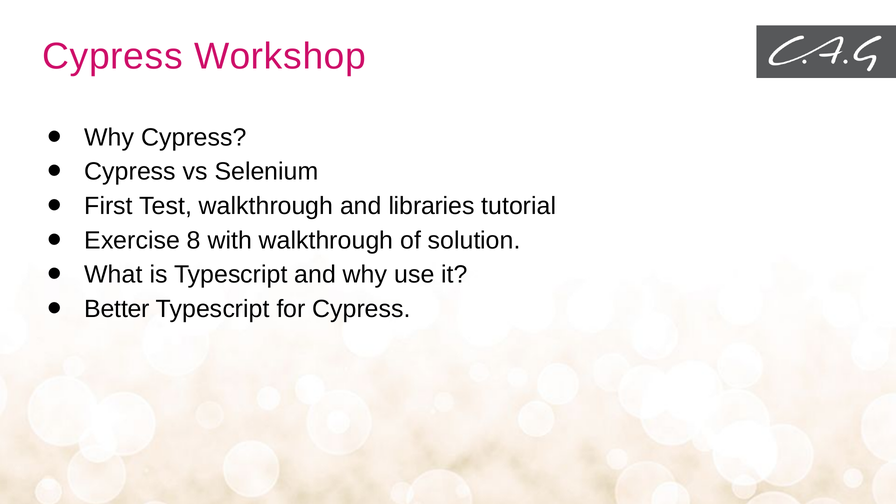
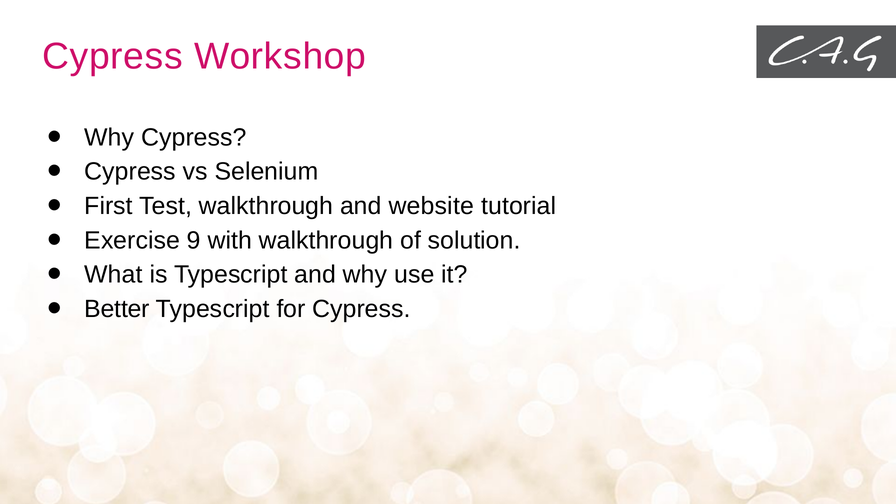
libraries: libraries -> website (431, 206)
8: 8 -> 9 (194, 240)
